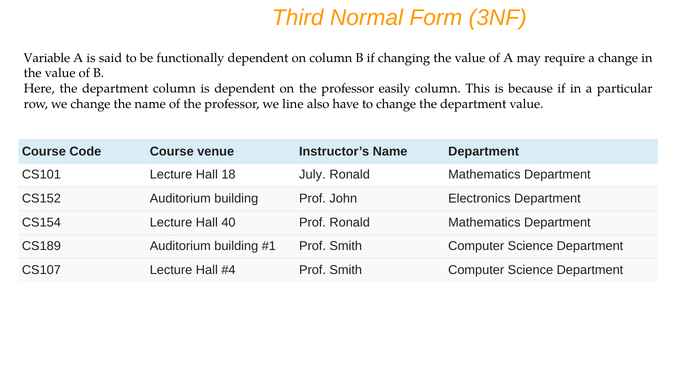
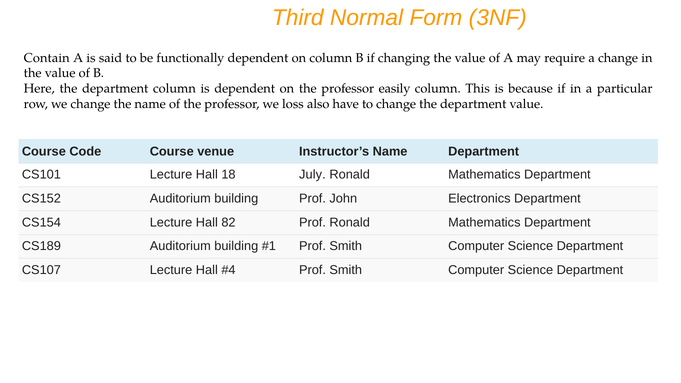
Variable: Variable -> Contain (47, 58)
line: line -> loss (293, 104)
40: 40 -> 82 (228, 222)
